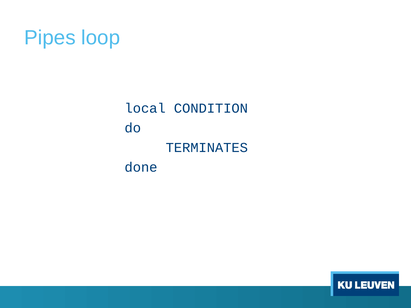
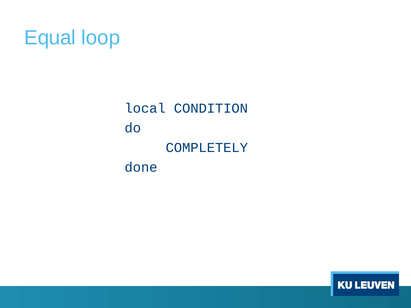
Pipes: Pipes -> Equal (50, 38)
TERMINATES: TERMINATES -> COMPLETELY (207, 148)
